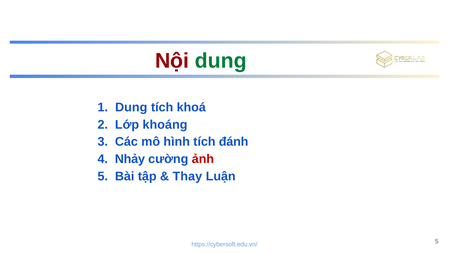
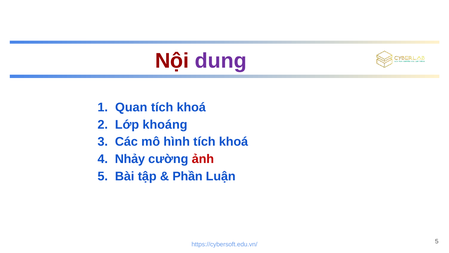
dung colour: green -> purple (221, 61)
Dung: Dung -> Quan (131, 107)
hình tích đánh: đánh -> khoá (234, 142)
Thay: Thay -> Phần (188, 176)
